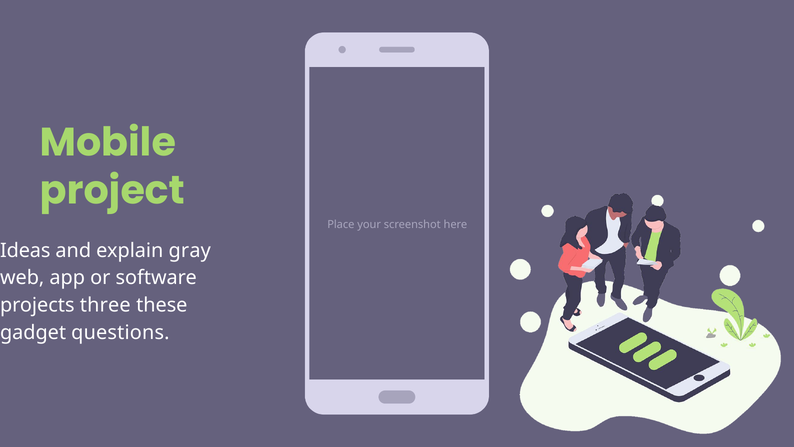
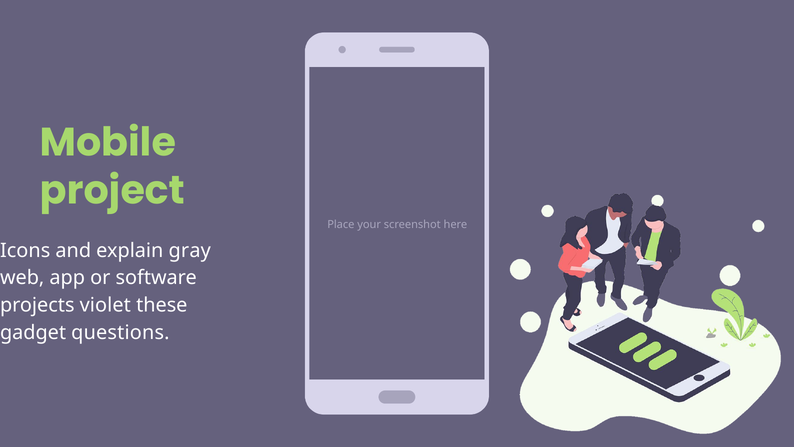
Ideas: Ideas -> Icons (25, 250)
three: three -> violet (105, 305)
